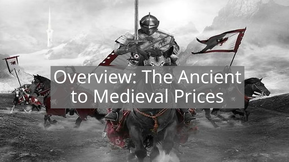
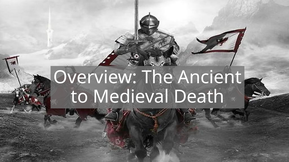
Prices: Prices -> Death (199, 97)
